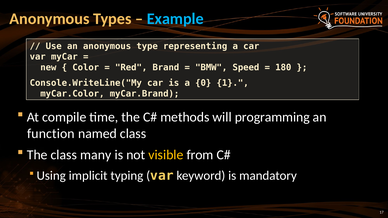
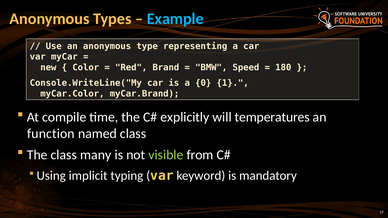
methods: methods -> explicitly (185, 117)
programming: programming -> temperatures (272, 117)
visible colour: yellow -> light green (166, 155)
